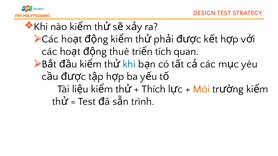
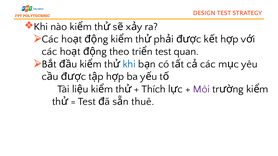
thuê: thuê -> theo (119, 52)
tích: tích -> test (163, 52)
Môi colour: orange -> purple (201, 89)
trình: trình -> thuê (143, 102)
